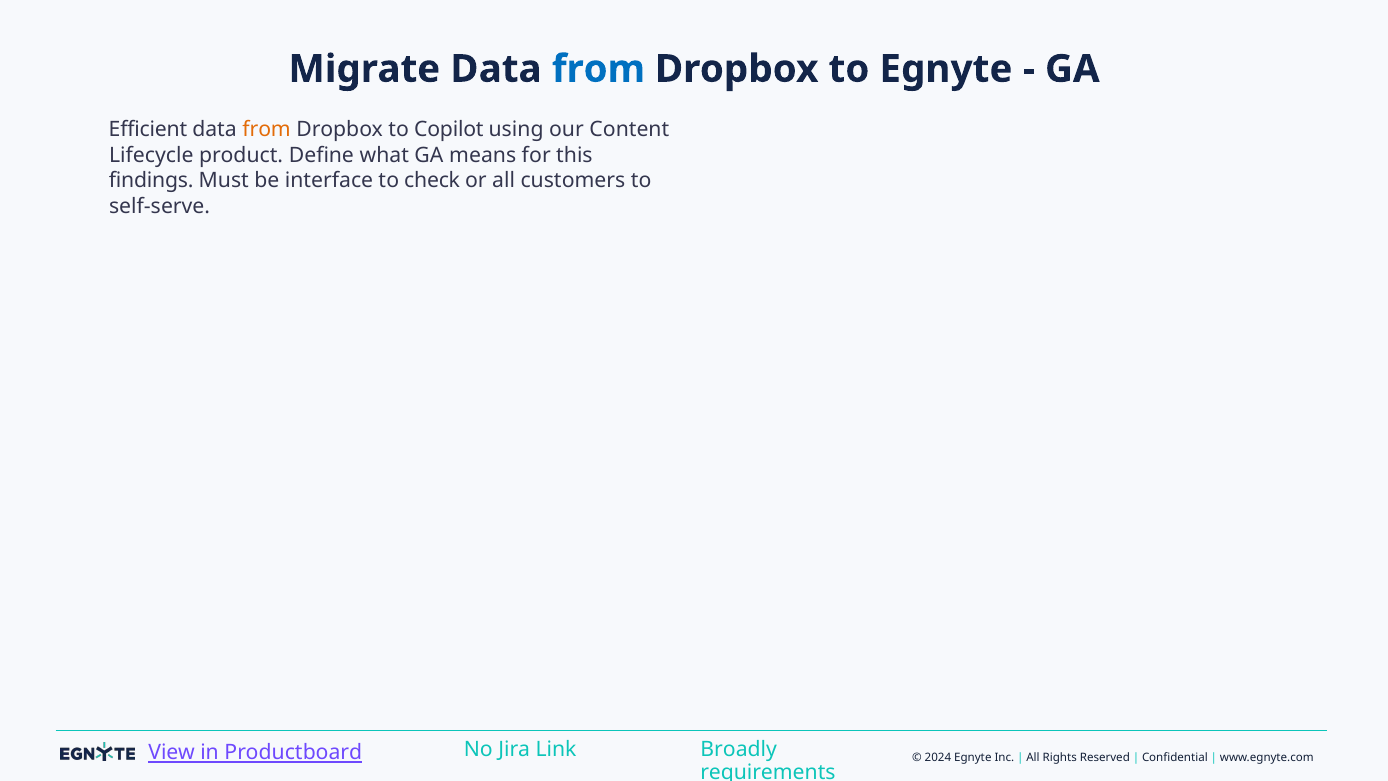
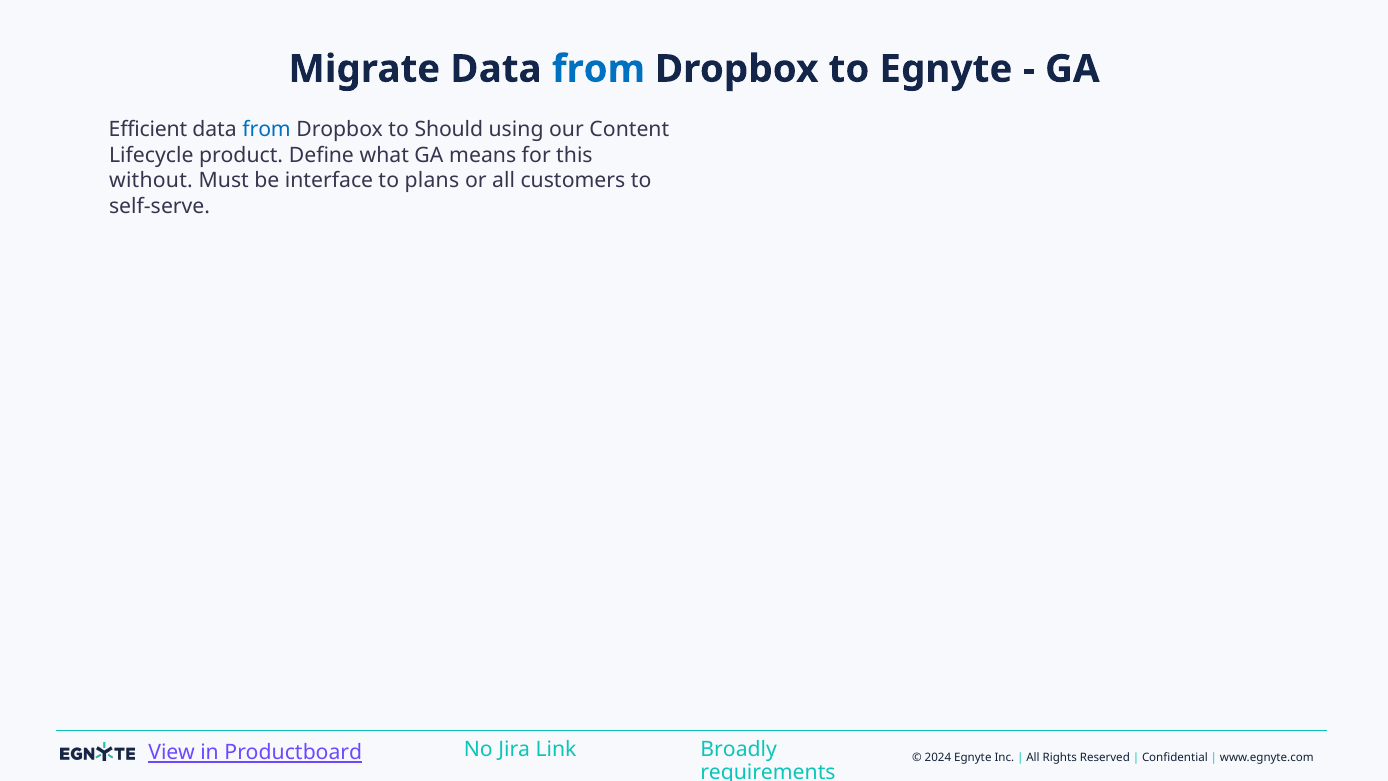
from colour: orange -> blue (267, 130)
Copilot: Copilot -> Should (449, 130)
findings: findings -> without (151, 181)
check: check -> plans (432, 181)
